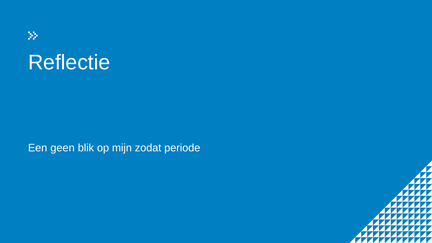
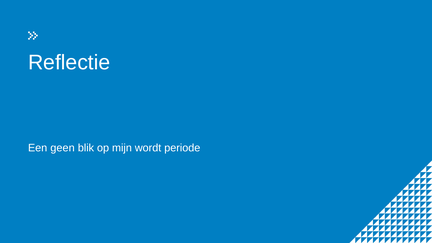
zodat: zodat -> wordt (148, 148)
